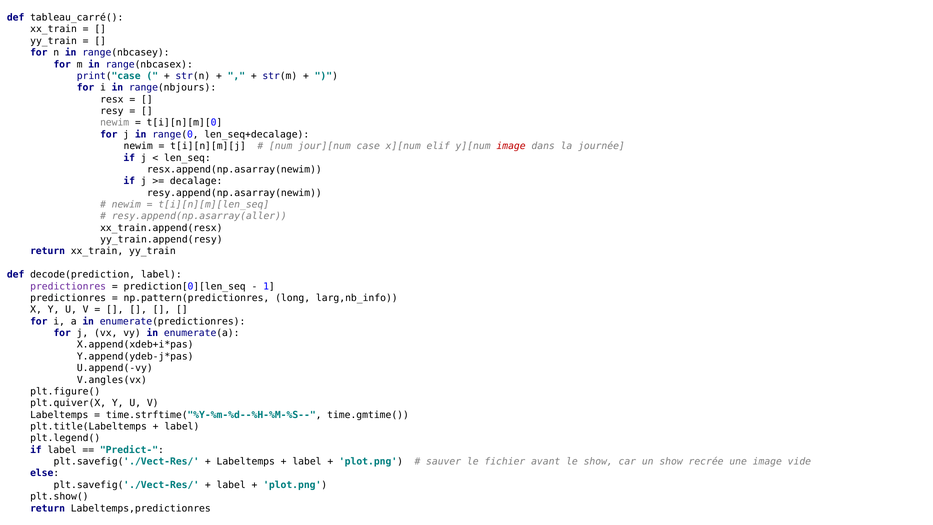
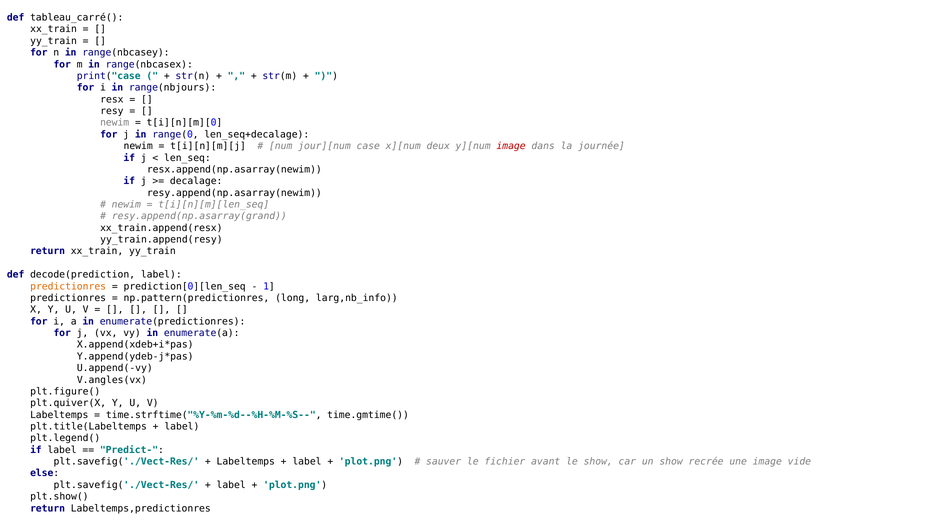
elif: elif -> deux (438, 146)
resy.append(np.asarray(aller: resy.append(np.asarray(aller -> resy.append(np.asarray(grand (199, 216)
predictionres colour: purple -> orange (68, 286)
